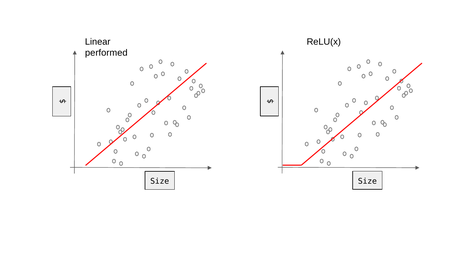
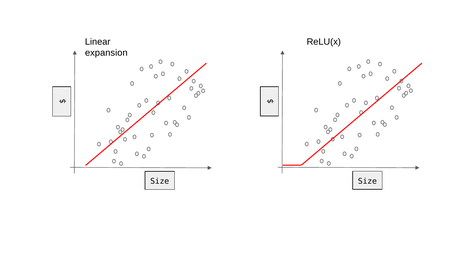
performed: performed -> expansion (106, 53)
